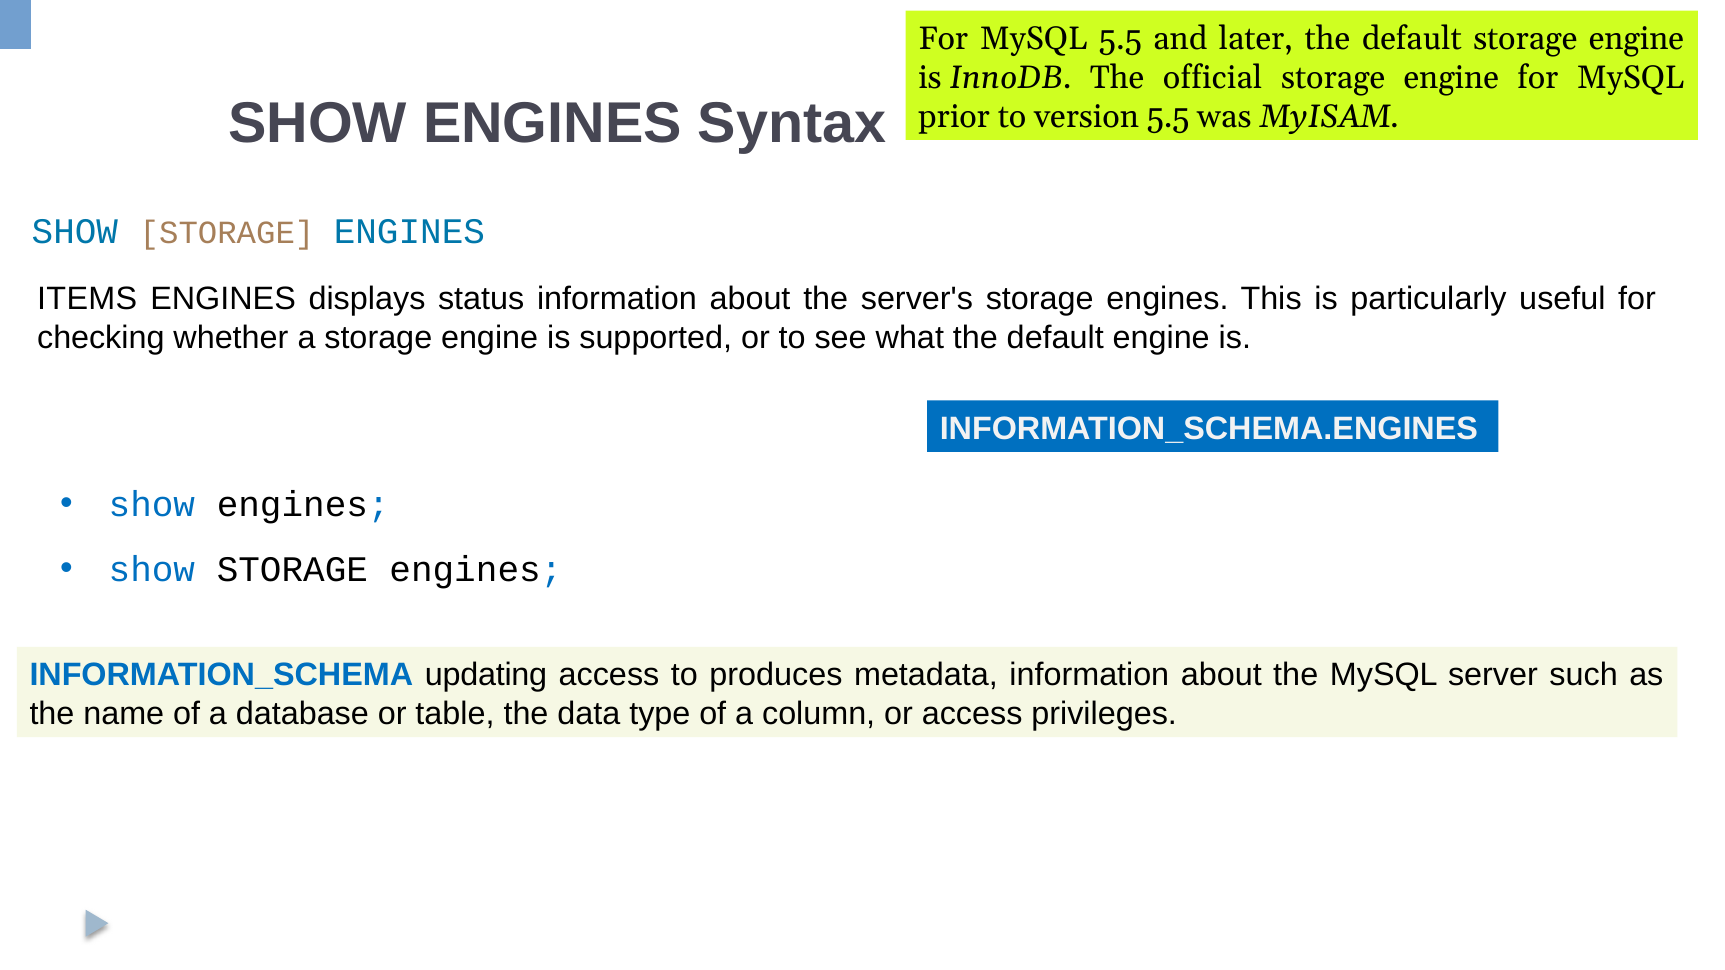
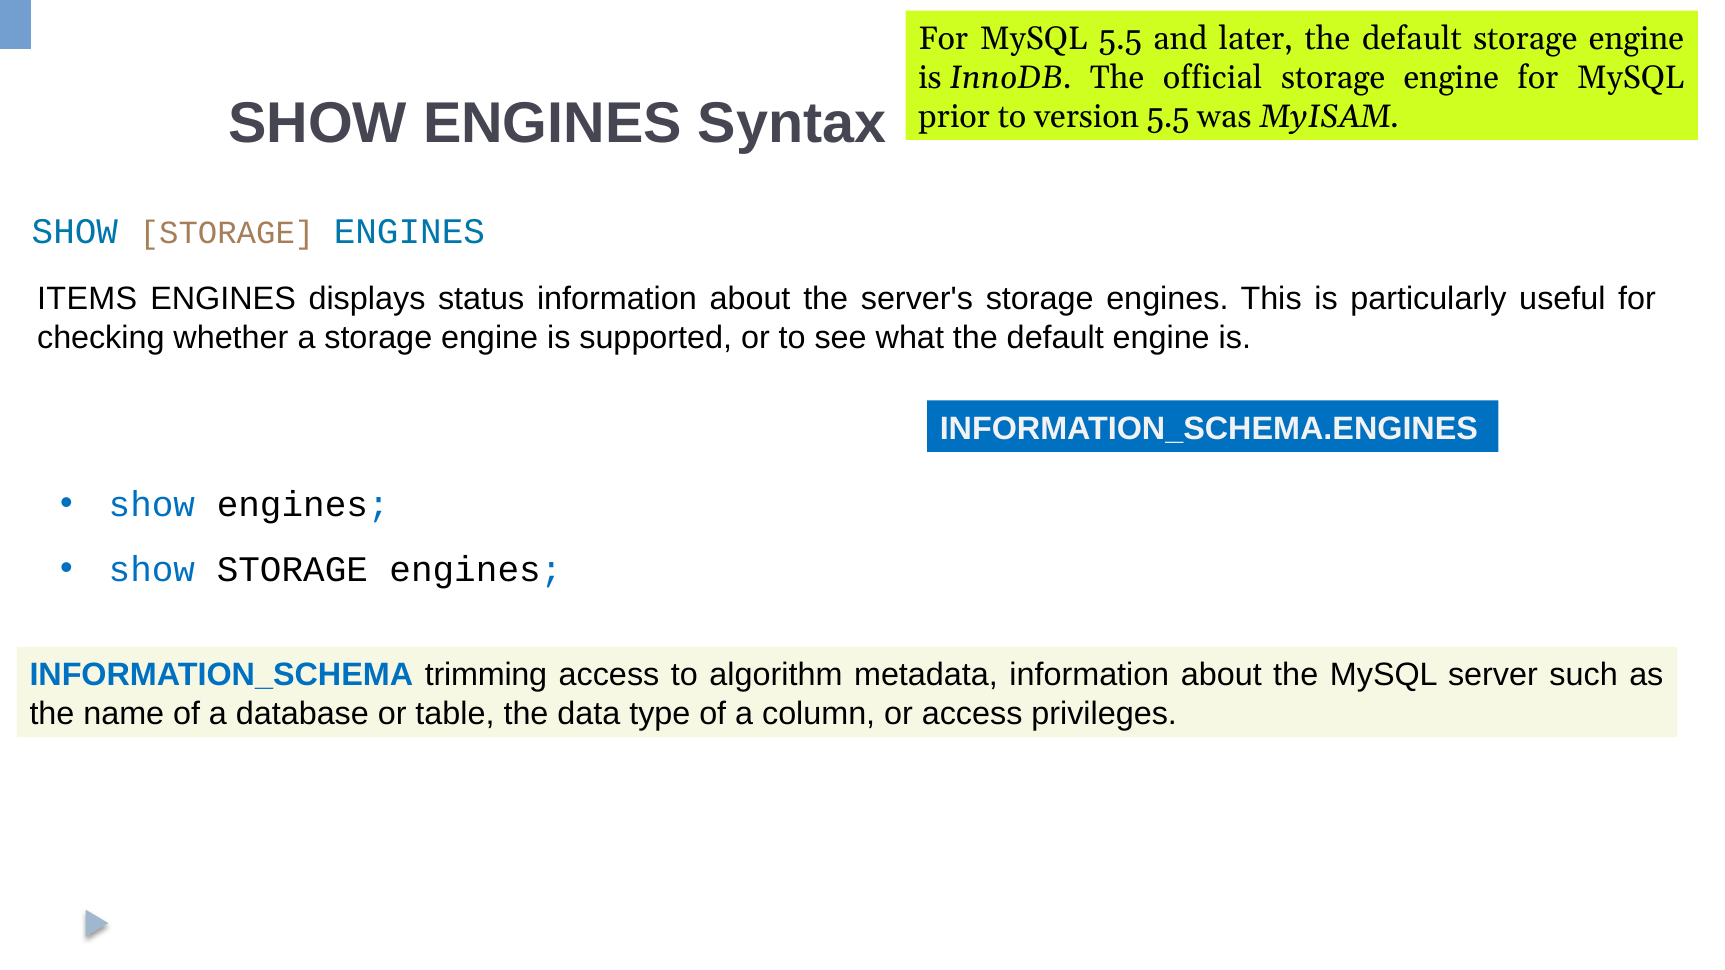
updating: updating -> trimming (486, 675)
produces: produces -> algorithm (776, 675)
